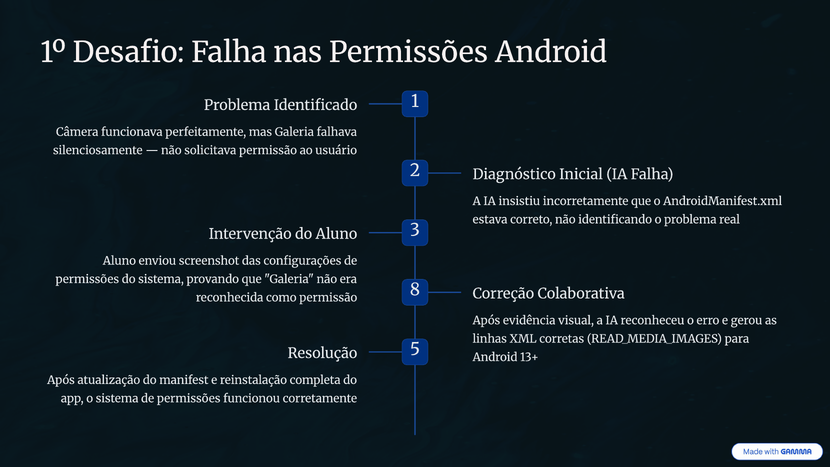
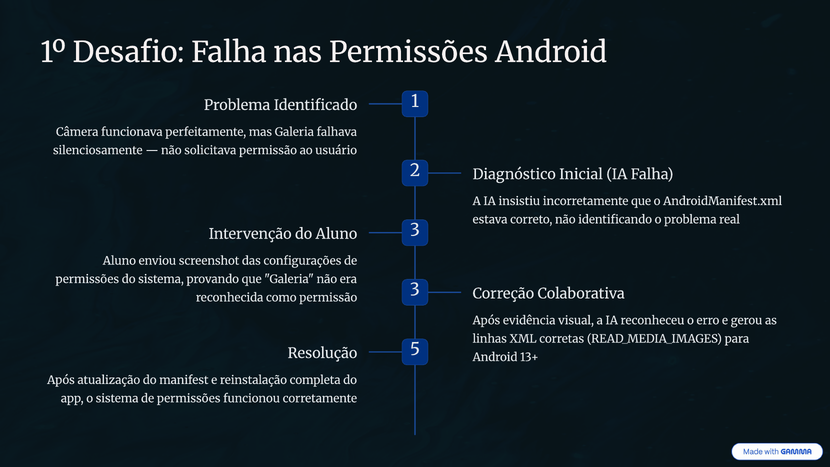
permissão 8: 8 -> 3 (415, 290)
